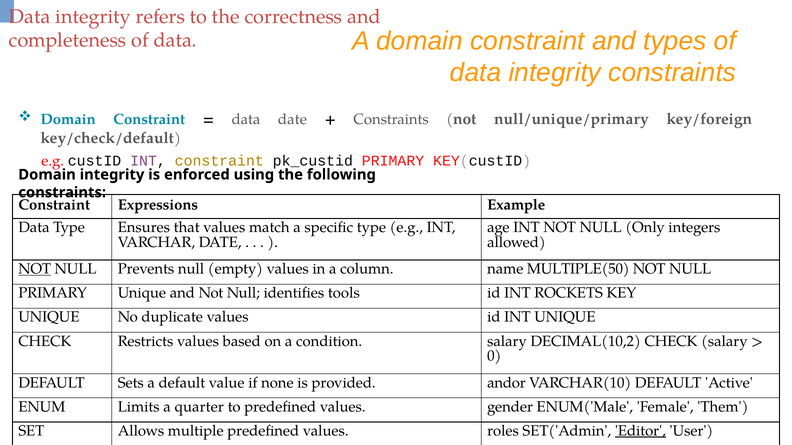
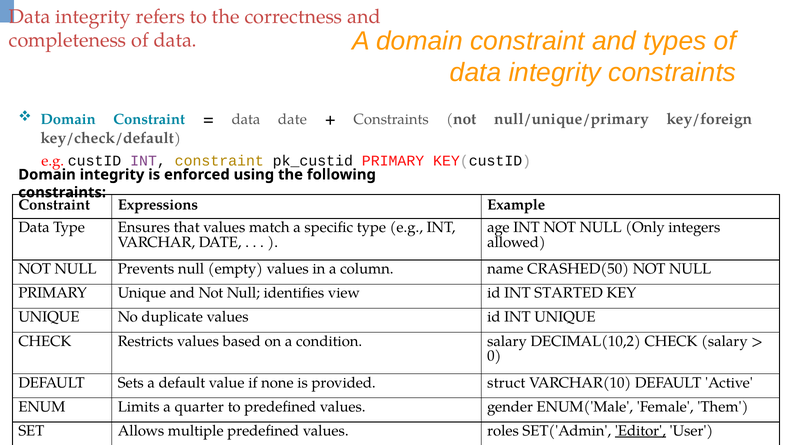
NOT underline: present -> none (35, 269)
MULTIPLE(50: MULTIPLE(50 -> CRASHED(50 (578, 269)
tools: tools -> view (344, 293)
ROCKETS: ROCKETS -> STARTED (569, 293)
andor: andor -> struct (506, 383)
